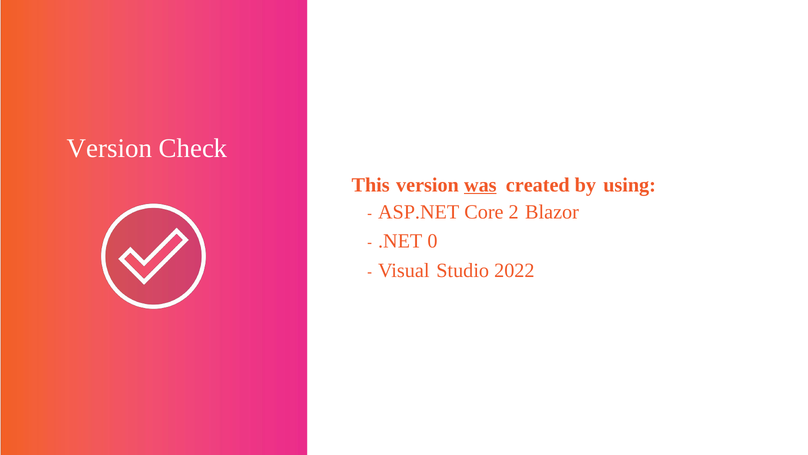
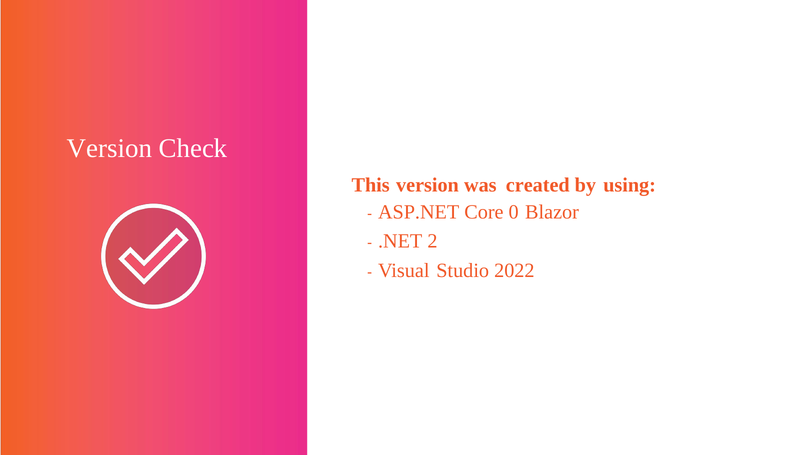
was underline: present -> none (480, 185)
2: 2 -> 0 (514, 212)
0: 0 -> 2 (432, 241)
